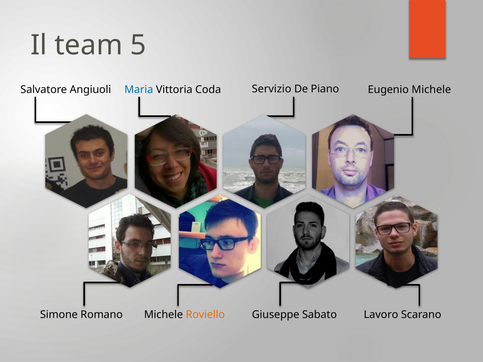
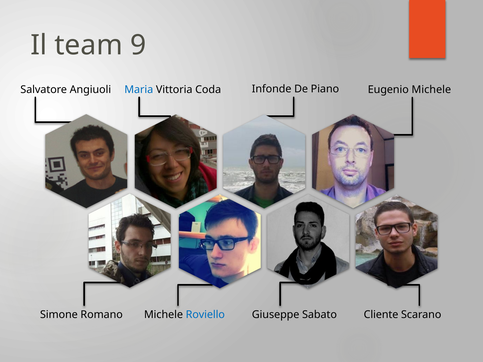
5: 5 -> 9 (138, 45)
Servizio: Servizio -> Infonde (272, 89)
Roviello colour: orange -> blue (205, 315)
Lavoro: Lavoro -> Cliente (381, 315)
